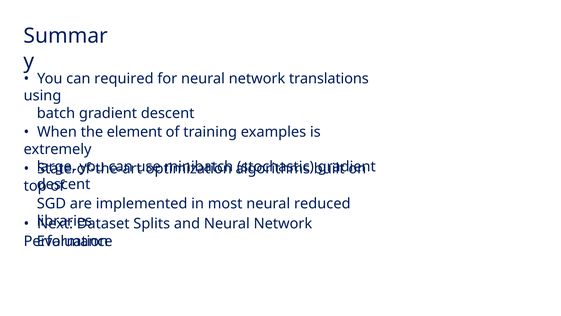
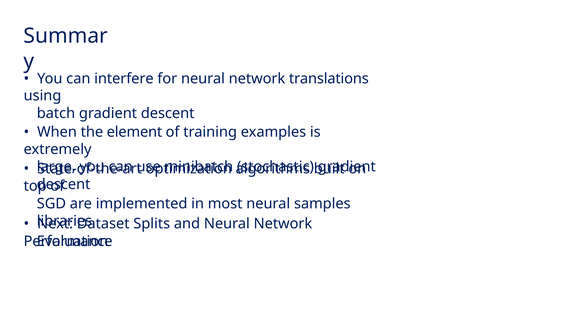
required: required -> interfere (124, 78)
reduced: reduced -> samples (322, 203)
